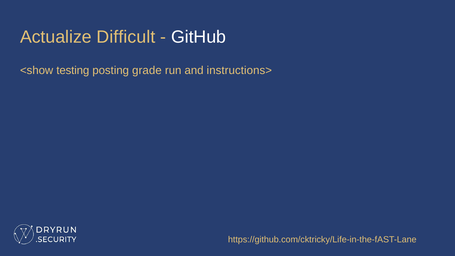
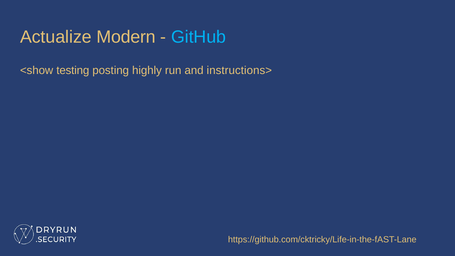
Difficult: Difficult -> Modern (126, 37)
GitHub colour: white -> light blue (199, 37)
grade: grade -> highly (147, 70)
